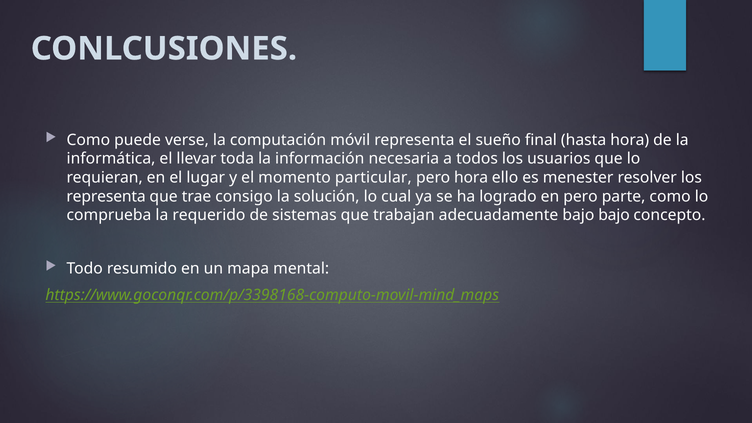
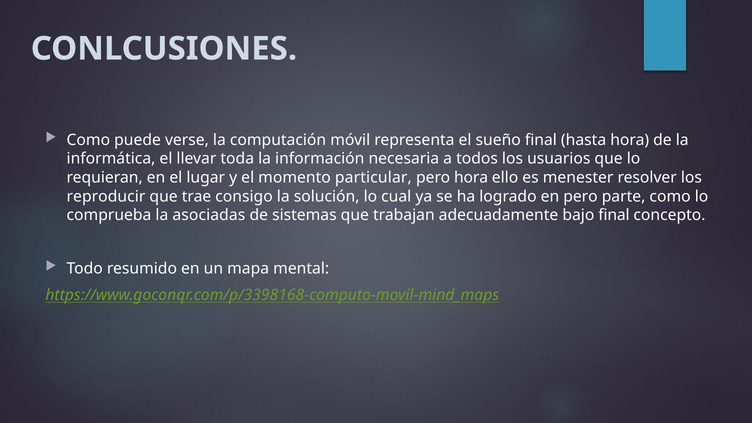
representa: representa -> reproducir (106, 196)
requerido: requerido -> asociadas (209, 215)
bajo bajo: bajo -> final (614, 215)
